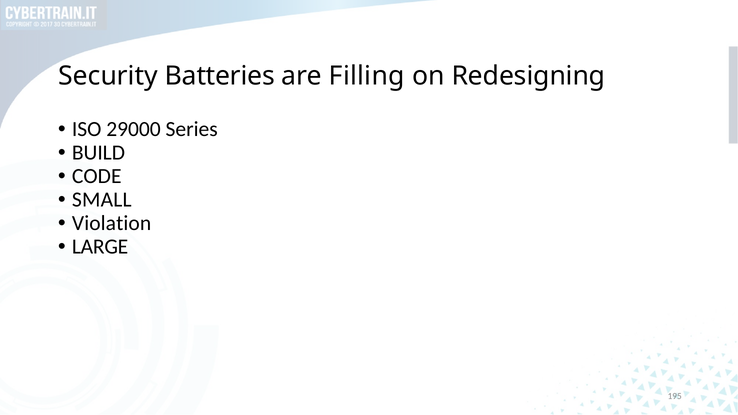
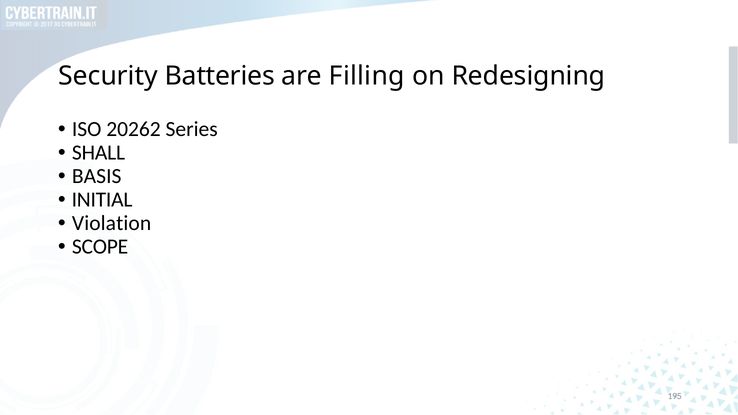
29000: 29000 -> 20262 (134, 129)
BUILD: BUILD -> SHALL (99, 153)
CODE: CODE -> BASIS (97, 176)
SMALL: SMALL -> INITIAL (102, 200)
LARGE: LARGE -> SCOPE (100, 247)
